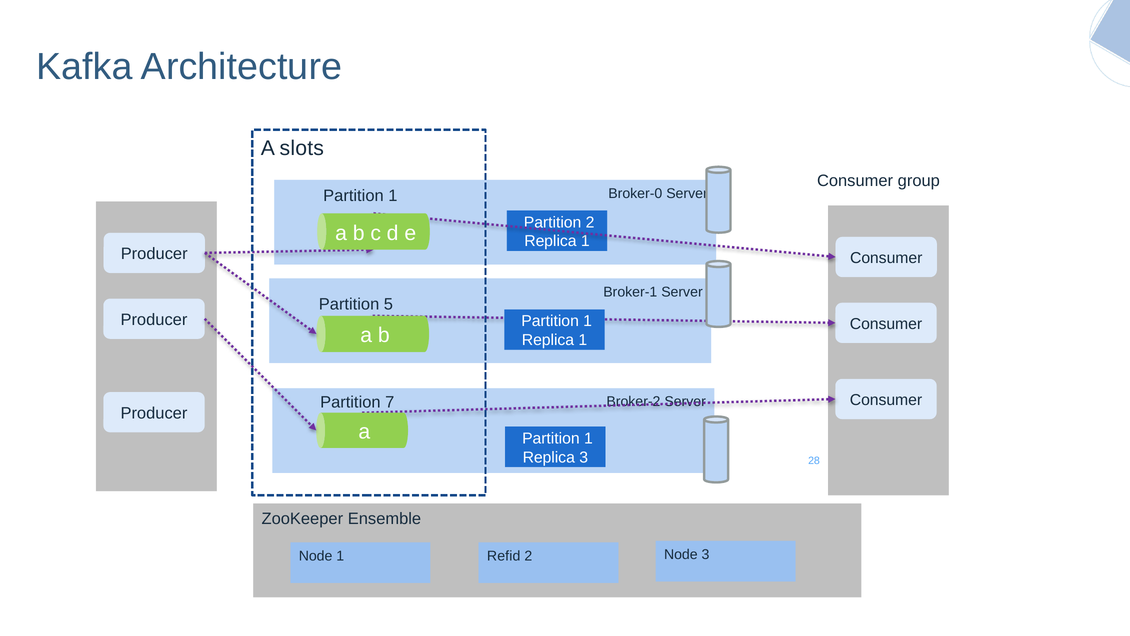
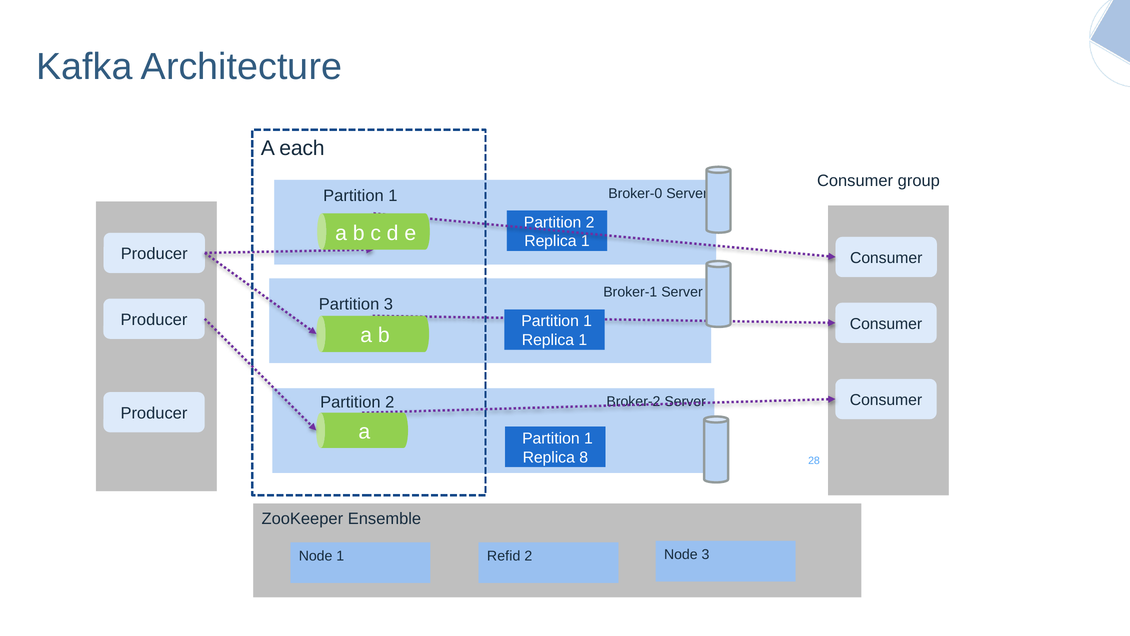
slots: slots -> each (302, 148)
Partition 5: 5 -> 3 (388, 304)
7: 7 -> 2 (390, 402)
Replica 3: 3 -> 8 (584, 457)
